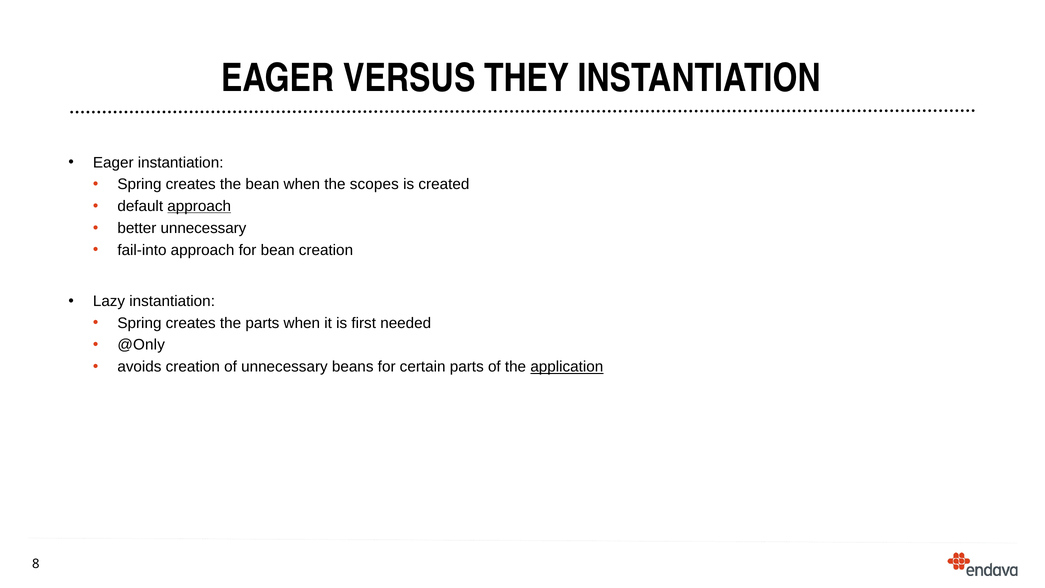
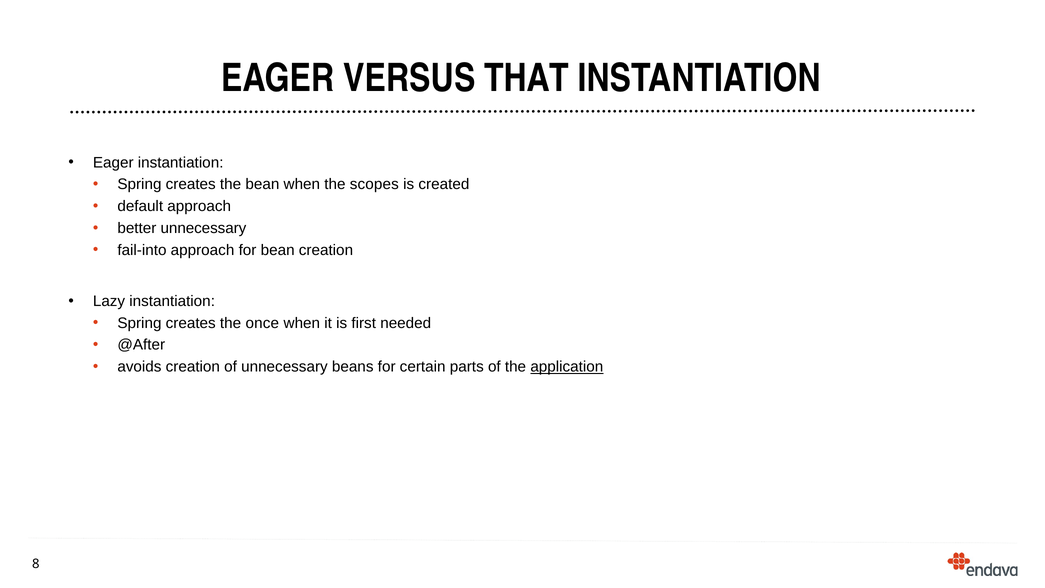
THEY: THEY -> THAT (527, 78)
approach underline: present -> none (199, 206)
the parts: parts -> once (262, 323)
@Only: @Only -> @After (141, 345)
